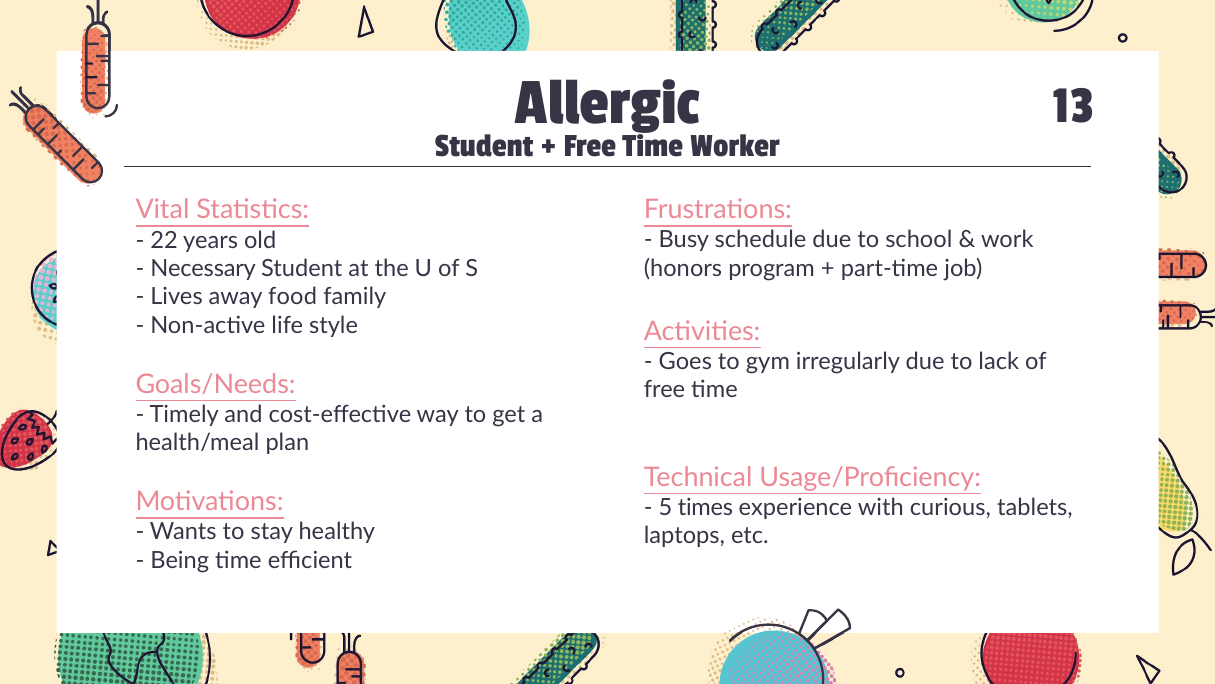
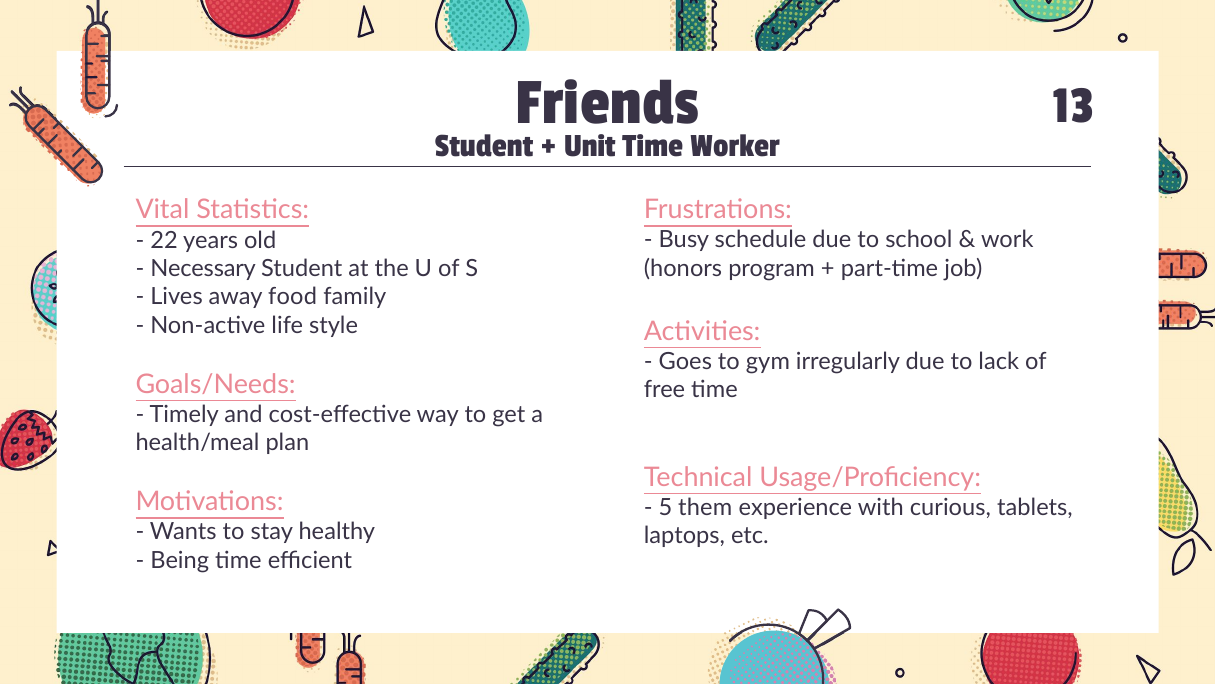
Allergic: Allergic -> Friends (607, 101)
Free: Free -> Unit (590, 145)
times: times -> them (705, 507)
